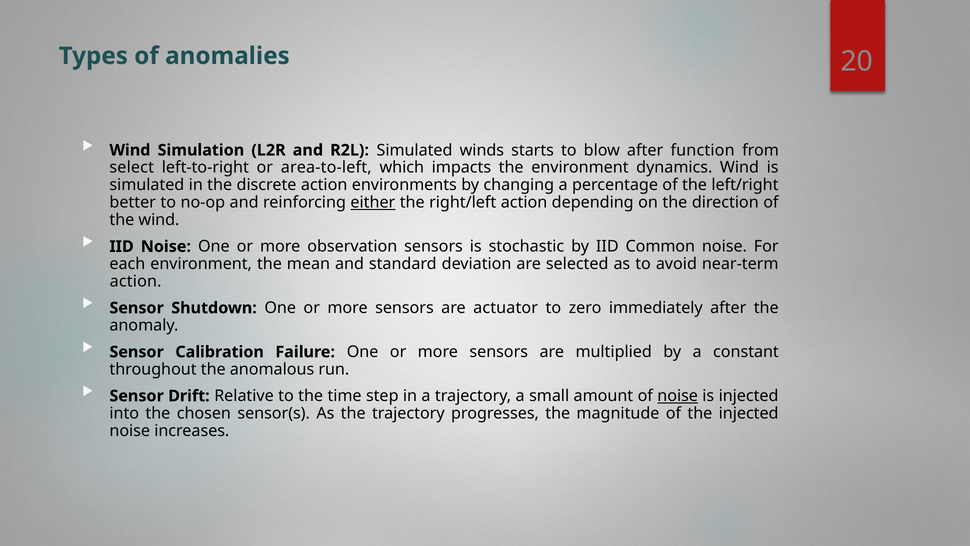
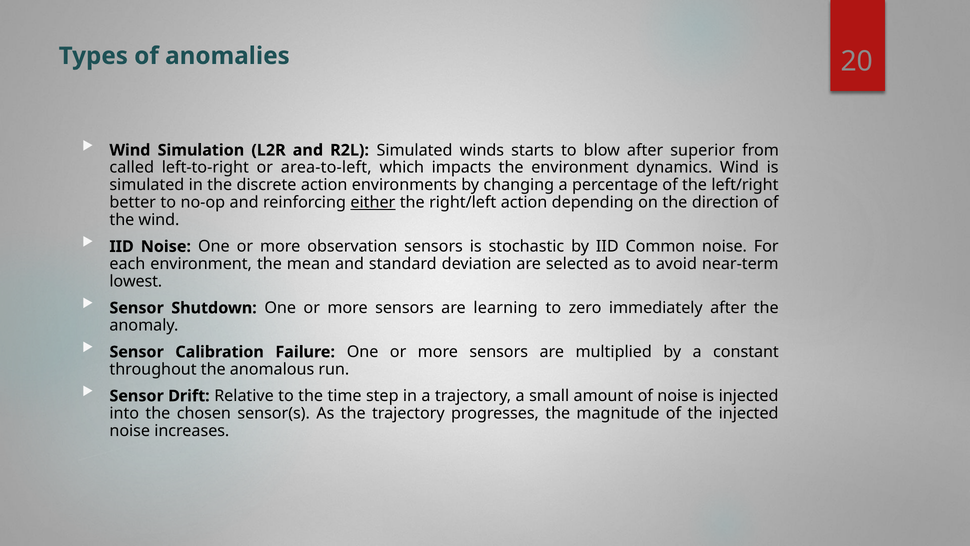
function: function -> superior (703, 150)
select: select -> called (132, 168)
action: action -> lowest (136, 281)
actuator: actuator -> learning (506, 308)
noise underline: present -> none (678, 396)
